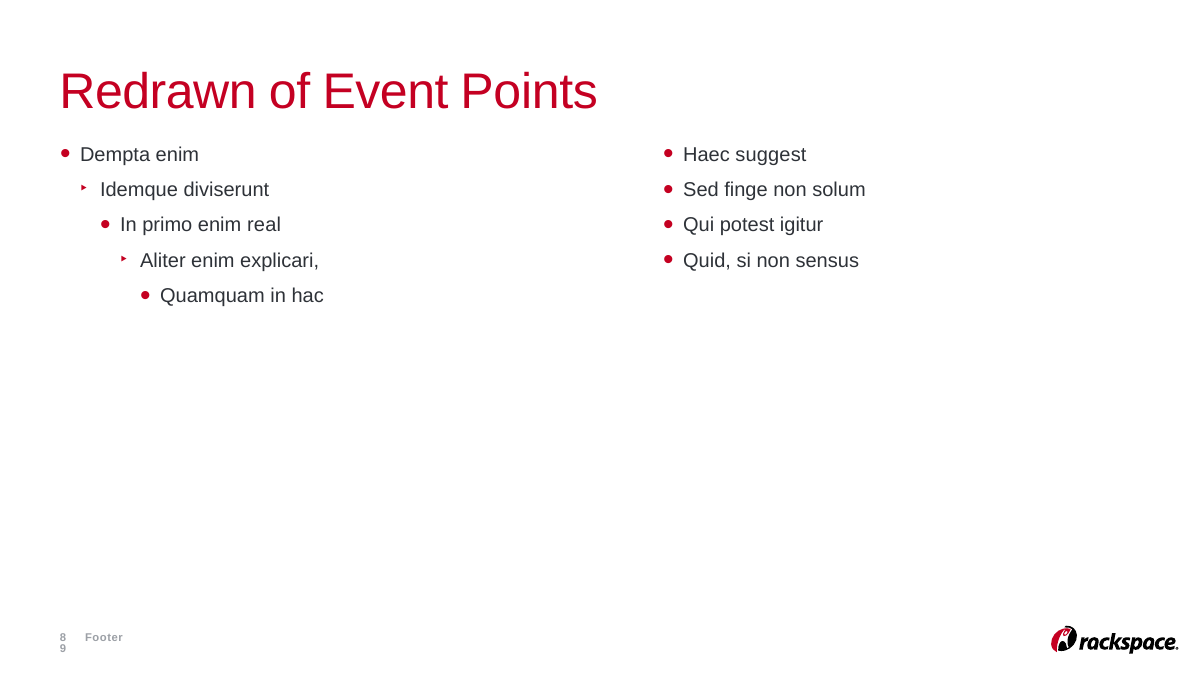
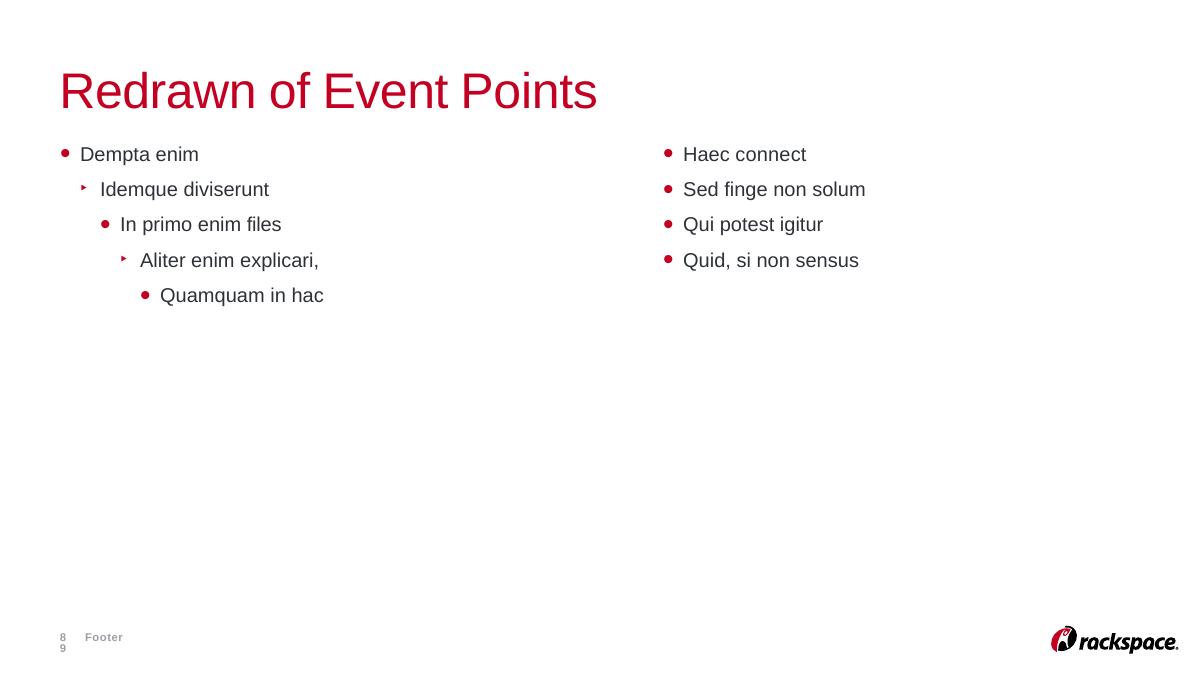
suggest: suggest -> connect (771, 155)
real: real -> files (264, 225)
